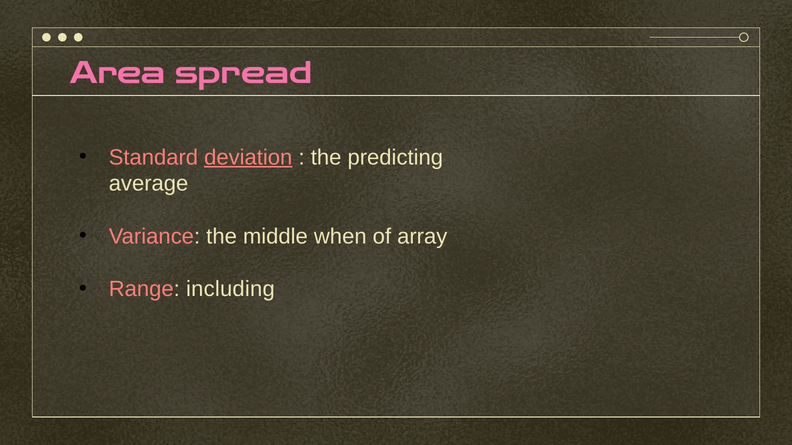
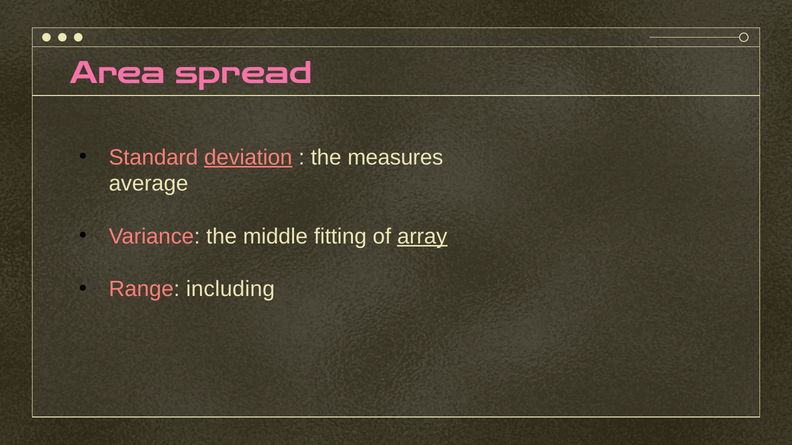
predicting: predicting -> measures (395, 157)
when: when -> fitting (340, 237)
array underline: none -> present (422, 237)
